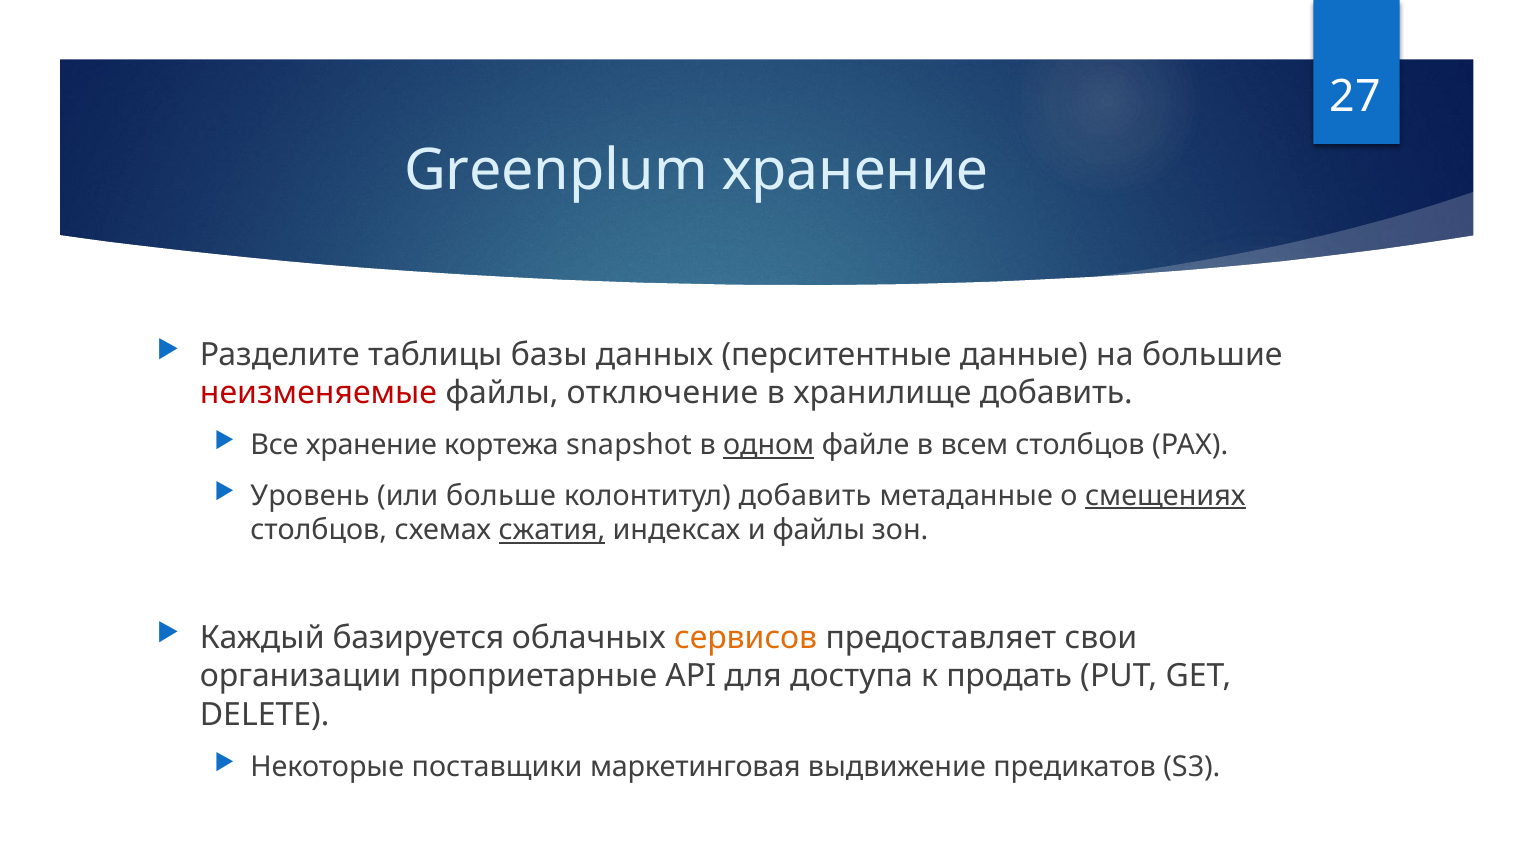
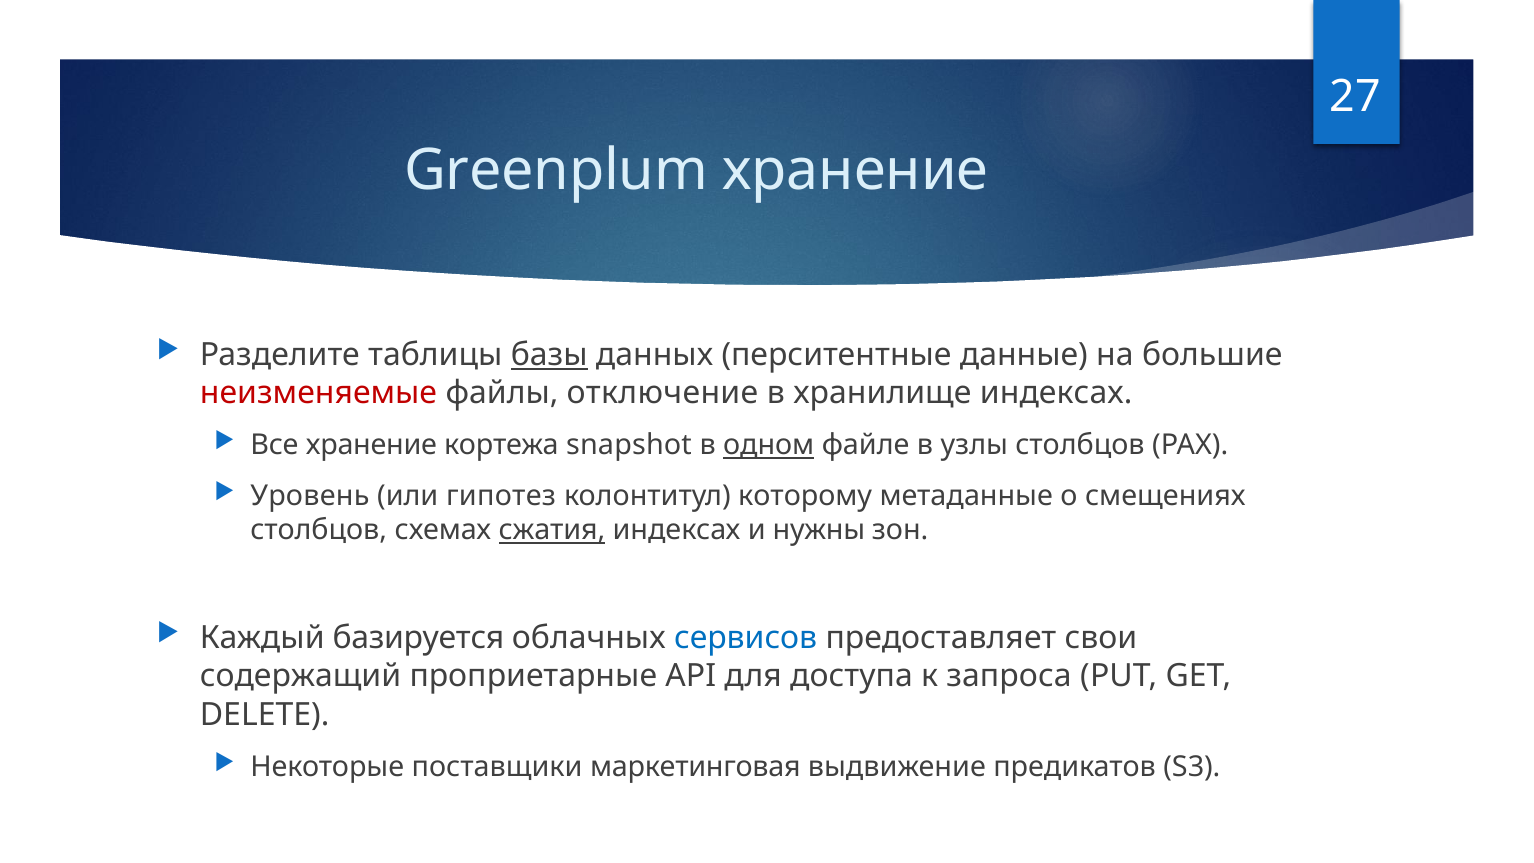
базы underline: none -> present (549, 355)
хранилище добавить: добавить -> индексах (1056, 393)
всем: всем -> узлы (974, 445)
больше: больше -> гипотез (501, 496)
колонтитул добавить: добавить -> которому (805, 496)
смещениях underline: present -> none (1165, 496)
и файлы: файлы -> нужны (819, 530)
сервисов colour: orange -> blue (746, 638)
организации: организации -> содержащий (301, 676)
продать: продать -> запроса (1009, 676)
